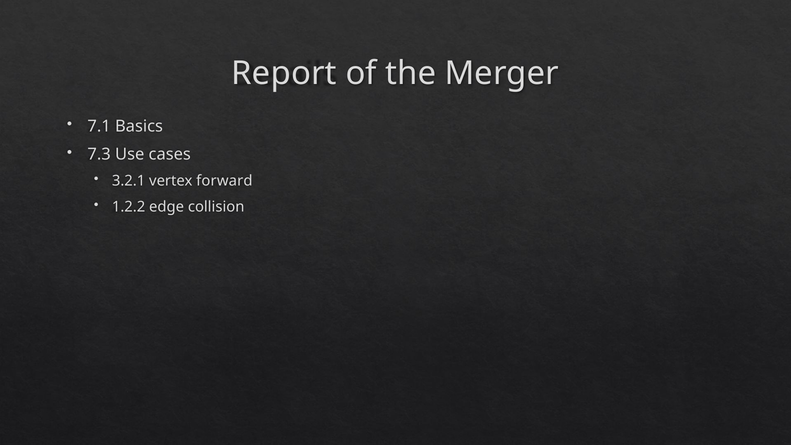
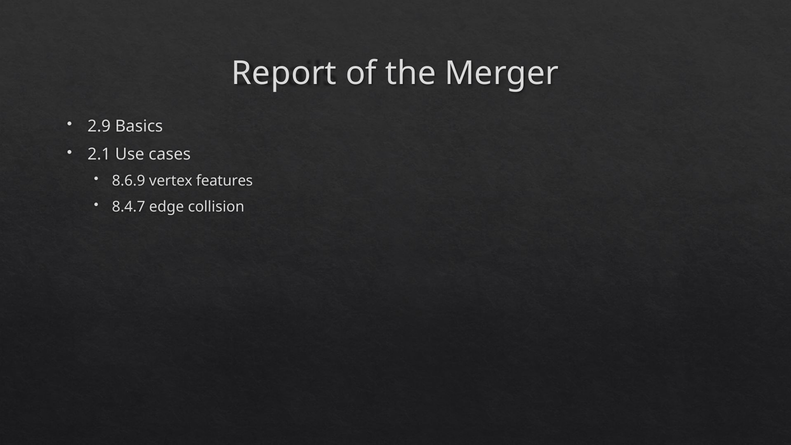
7.1: 7.1 -> 2.9 (99, 126)
7.3: 7.3 -> 2.1 (99, 154)
3.2.1: 3.2.1 -> 8.6.9 (129, 181)
forward: forward -> features (225, 181)
1.2.2: 1.2.2 -> 8.4.7 (129, 207)
